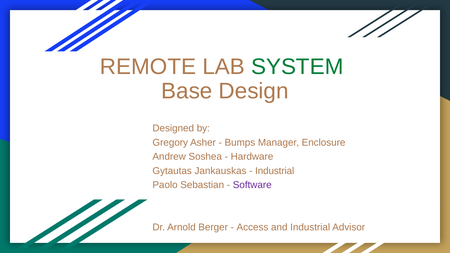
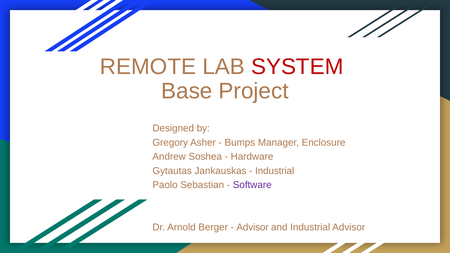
SYSTEM colour: green -> red (297, 67)
Design: Design -> Project (254, 91)
Access: Access -> Advisor (253, 228)
